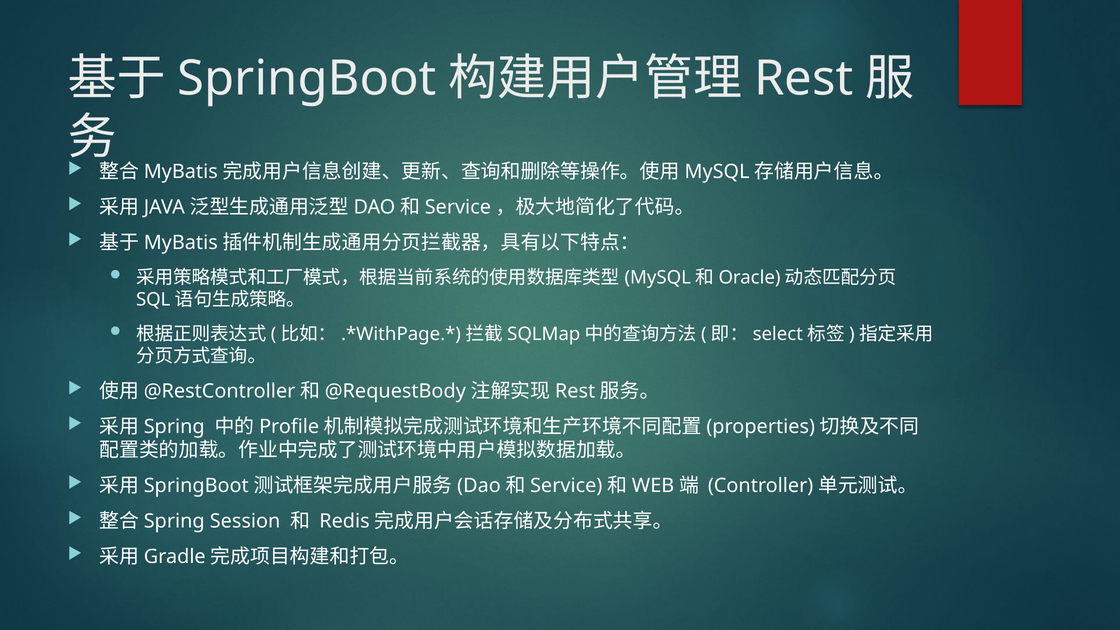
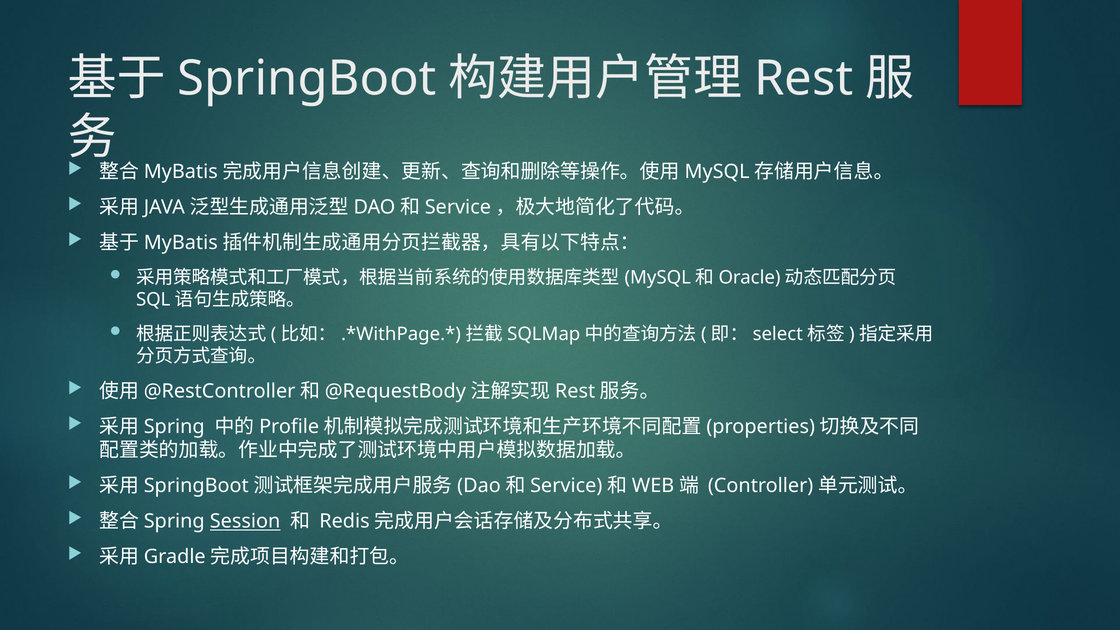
Session underline: none -> present (245, 521)
